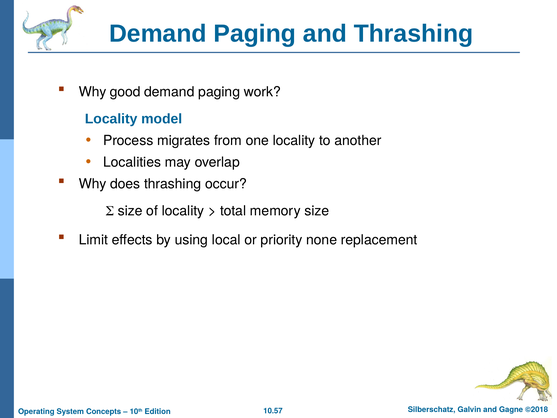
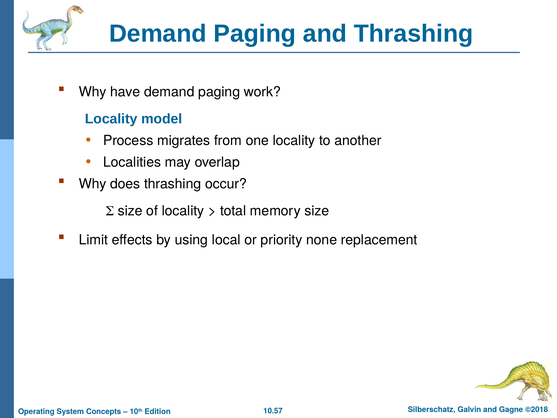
good: good -> have (125, 92)
